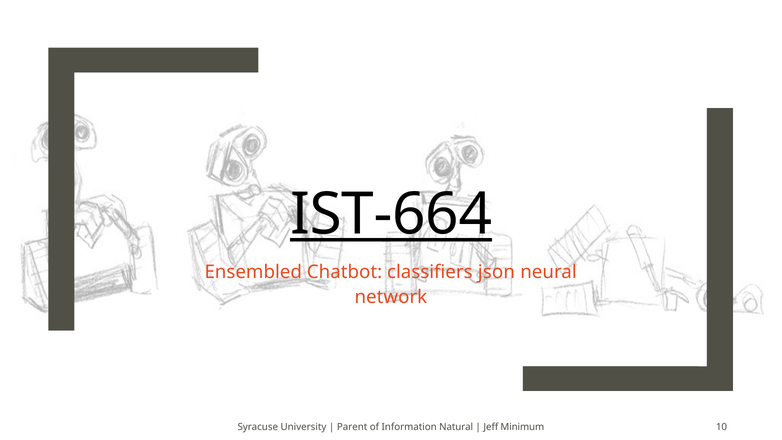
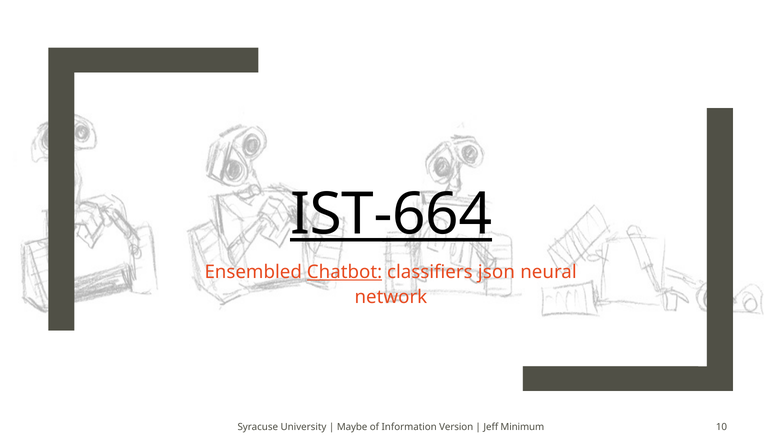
Chatbot underline: none -> present (345, 272)
Parent: Parent -> Maybe (352, 427)
Natural: Natural -> Version (456, 427)
